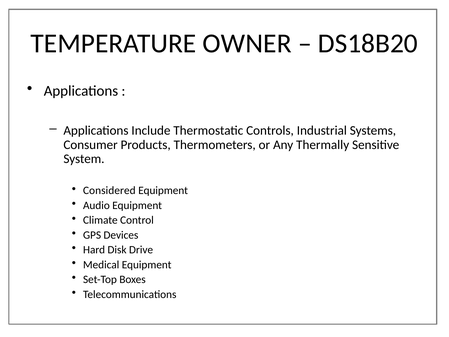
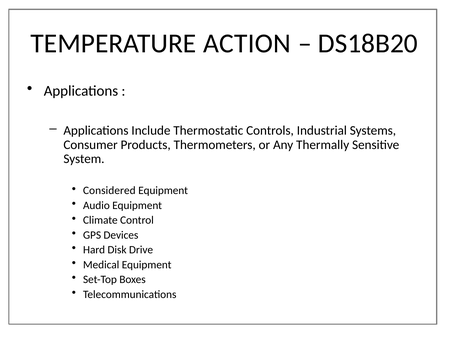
OWNER: OWNER -> ACTION (247, 43)
